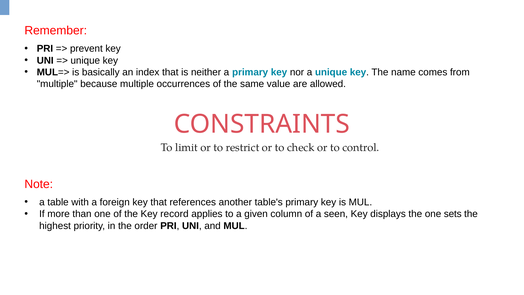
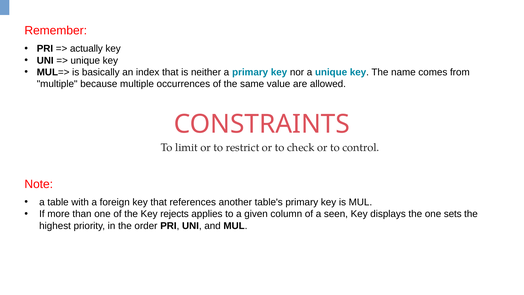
prevent: prevent -> actually (86, 49)
record: record -> rejects (175, 214)
